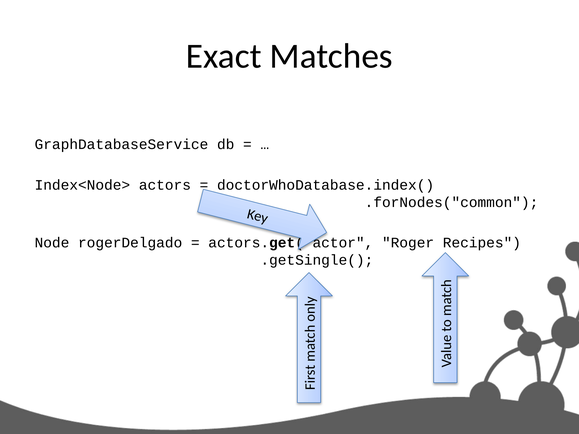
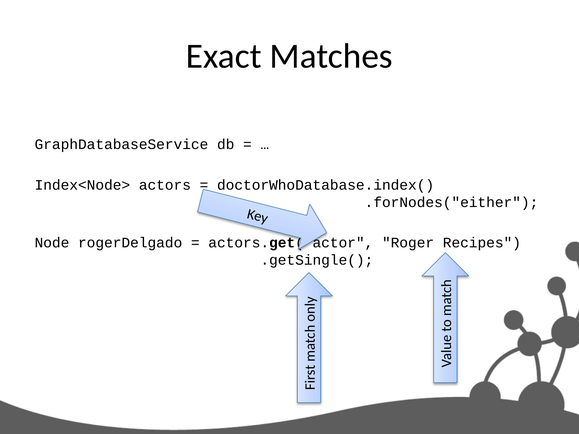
.forNodes("common: .forNodes("common -> .forNodes("either (452, 202)
